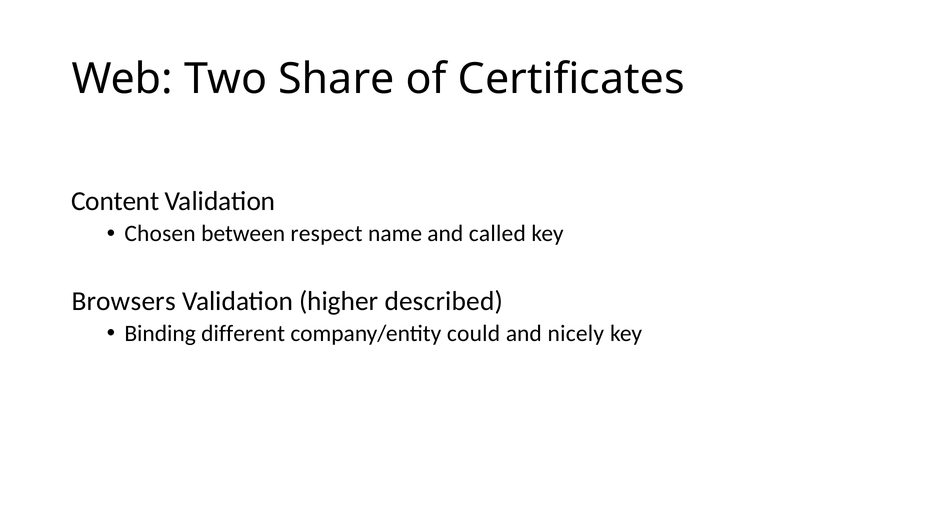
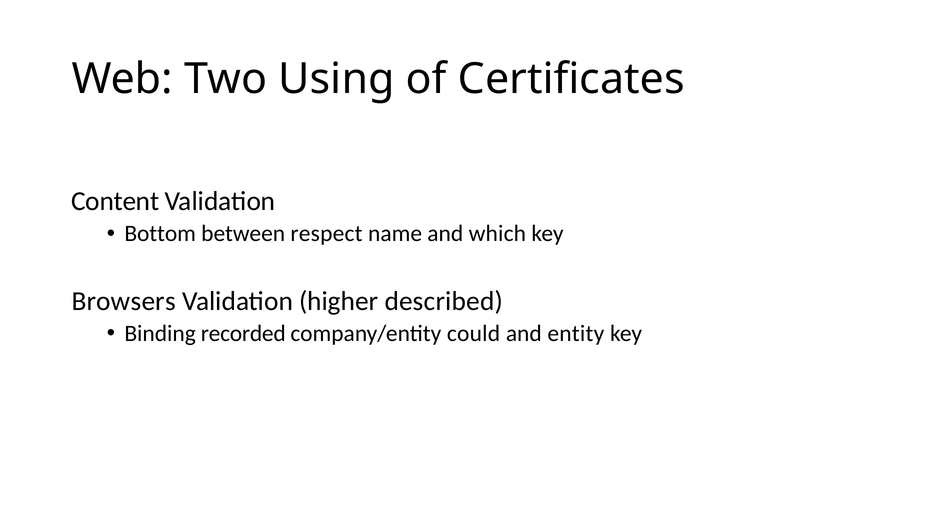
Share: Share -> Using (336, 79)
Chosen: Chosen -> Bottom (160, 234)
called: called -> which (497, 234)
different: different -> recorded (243, 334)
nicely: nicely -> entity (576, 334)
